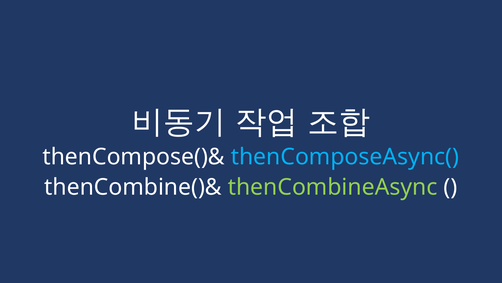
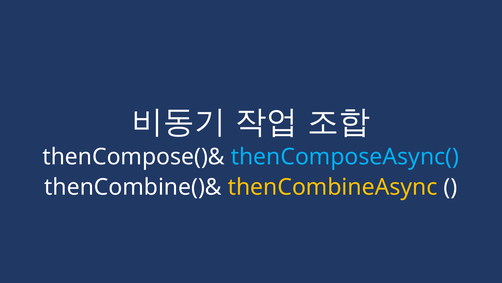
thenCombineAsync colour: light green -> yellow (333, 187)
